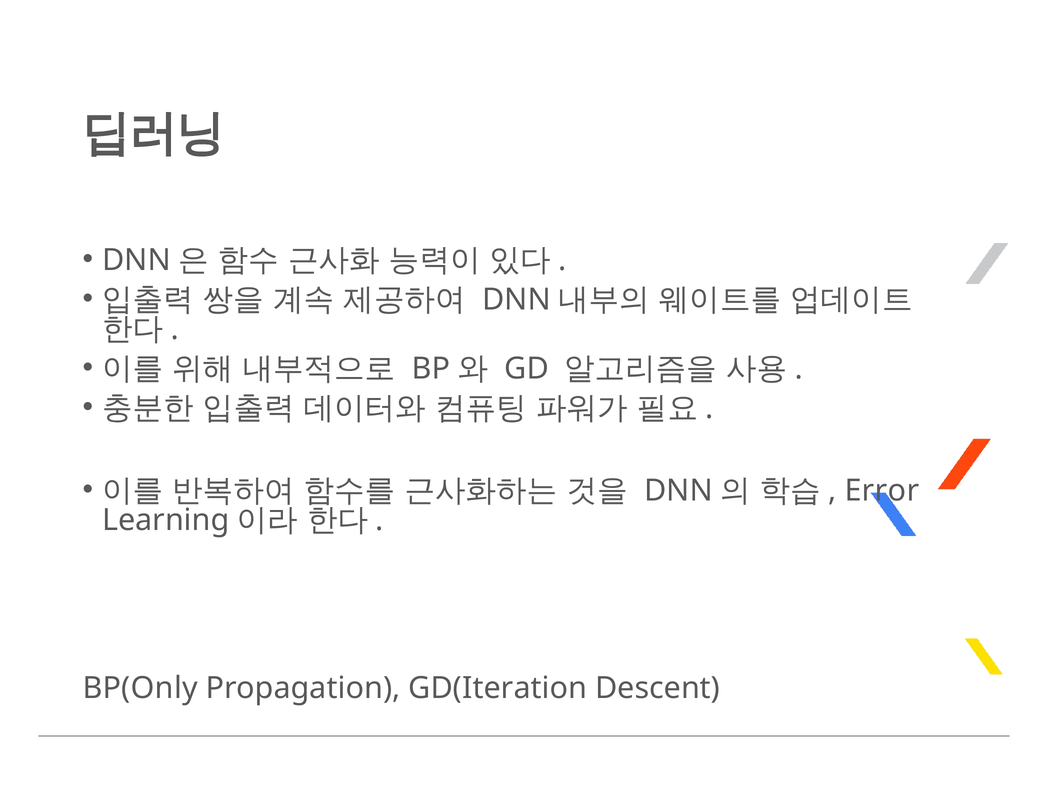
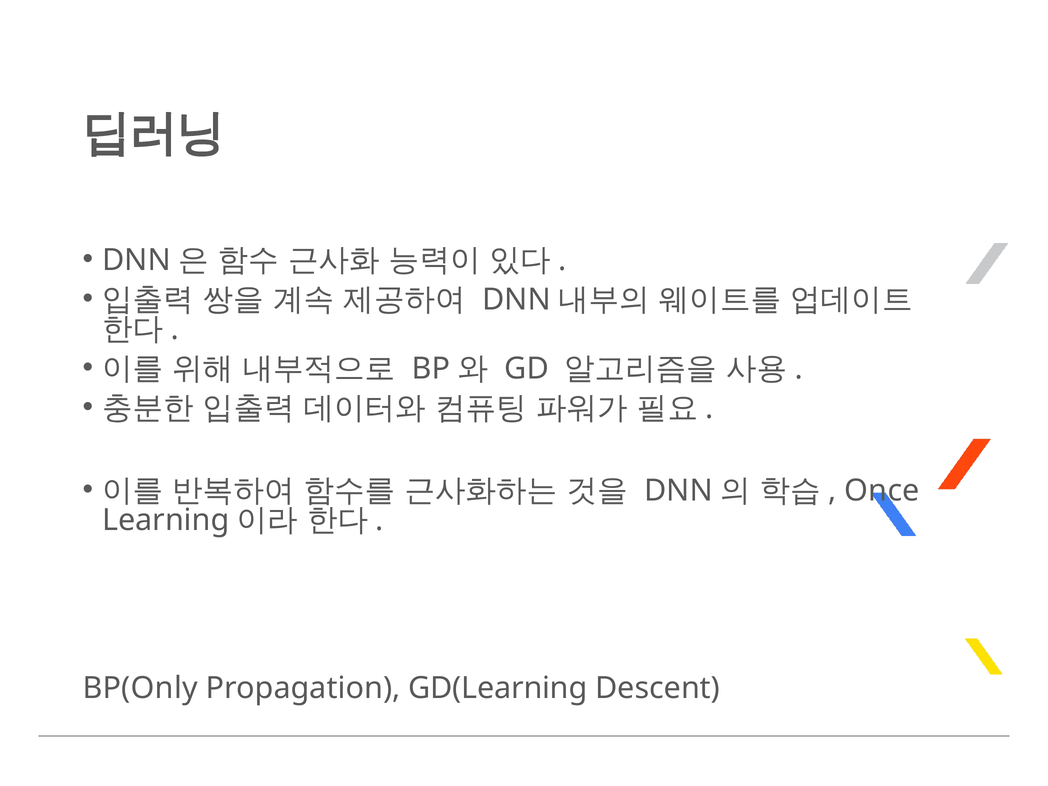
Error: Error -> Once (882, 491)
GD(Iteration: GD(Iteration -> GD(Learning (498, 688)
